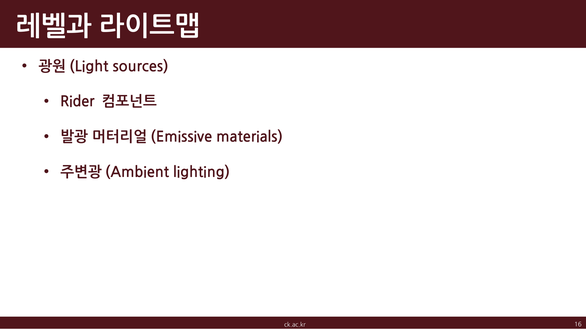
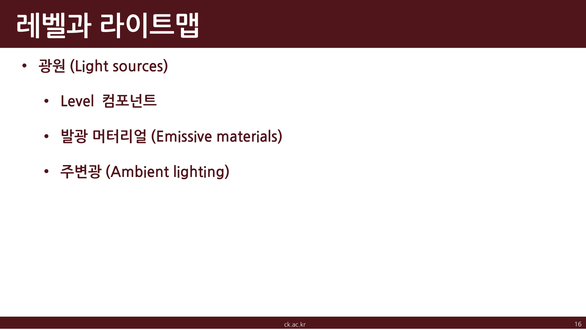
Rider: Rider -> Level (77, 102)
